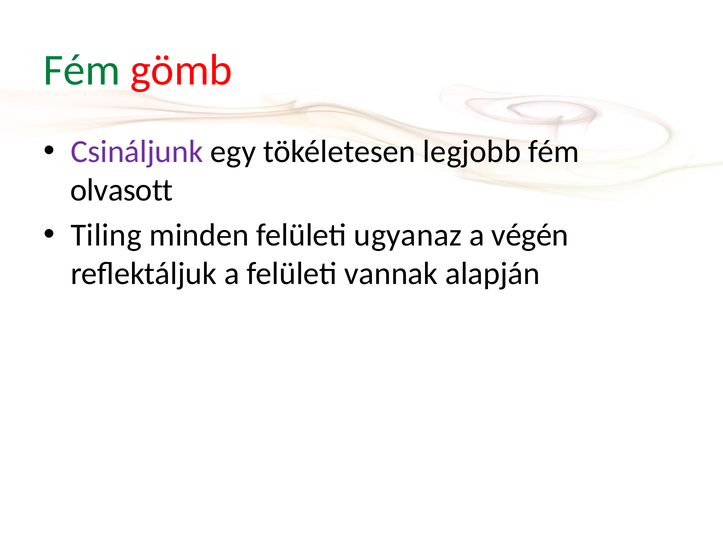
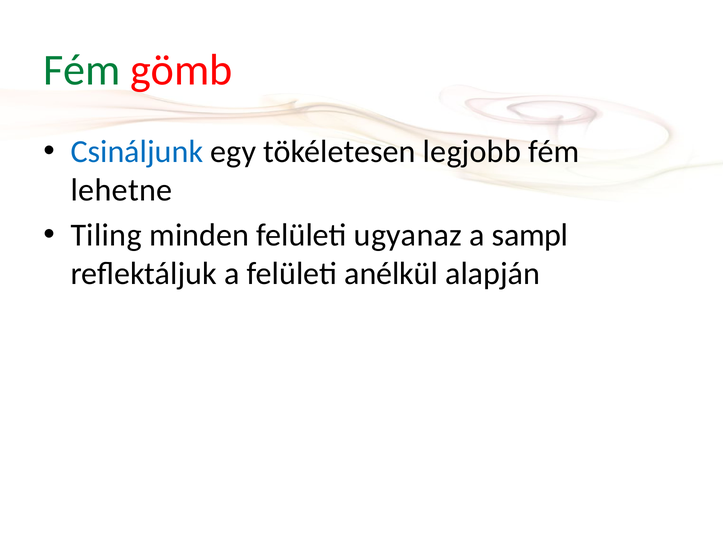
Csináljunk colour: purple -> blue (137, 152)
olvasott: olvasott -> lehetne (121, 190)
végén: végén -> sampl (530, 235)
vannak: vannak -> anélkül (391, 274)
